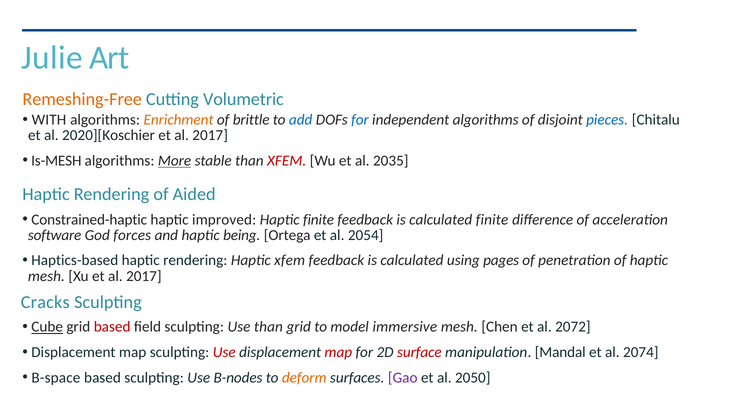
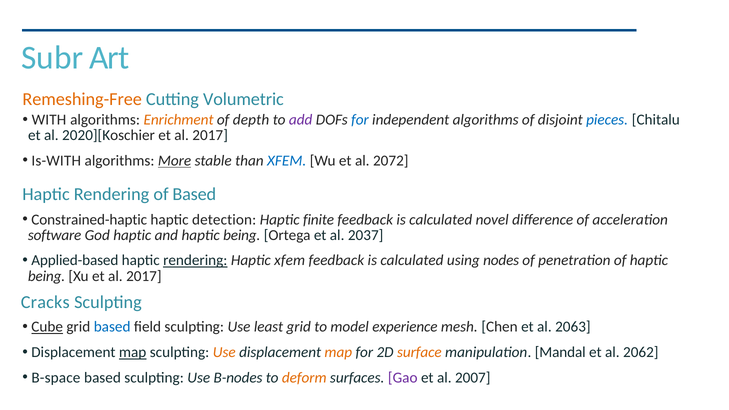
Julie: Julie -> Subr (52, 58)
brittle: brittle -> depth (251, 120)
add colour: blue -> purple (301, 120)
Is-MESH: Is-MESH -> Is-WITH (56, 161)
XFEM colour: red -> blue (287, 161)
2035: 2035 -> 2072 (391, 161)
of Aided: Aided -> Based (194, 194)
improved: improved -> detection (224, 220)
calculated finite: finite -> novel (492, 220)
God forces: forces -> haptic (132, 235)
2054: 2054 -> 2037 (366, 235)
Haptics-based: Haptics-based -> Applied-based (75, 261)
rendering underline: none -> present (195, 261)
pages: pages -> nodes (501, 261)
mesh: mesh -> being (47, 276)
based colour: red -> blue (112, 327)
Use than: than -> least (269, 327)
immersive: immersive -> experience (405, 327)
2072: 2072 -> 2063 (573, 327)
map underline: none -> present (133, 352)
Use colour: red -> orange (224, 352)
map colour: red -> orange (338, 352)
surface colour: red -> orange (419, 352)
2074: 2074 -> 2062 (641, 352)
2050: 2050 -> 2007 (473, 378)
